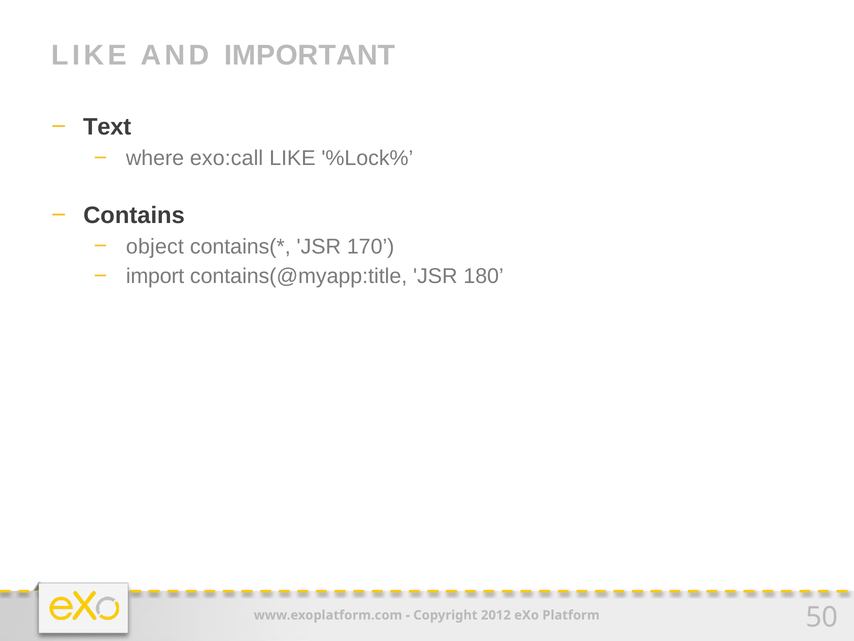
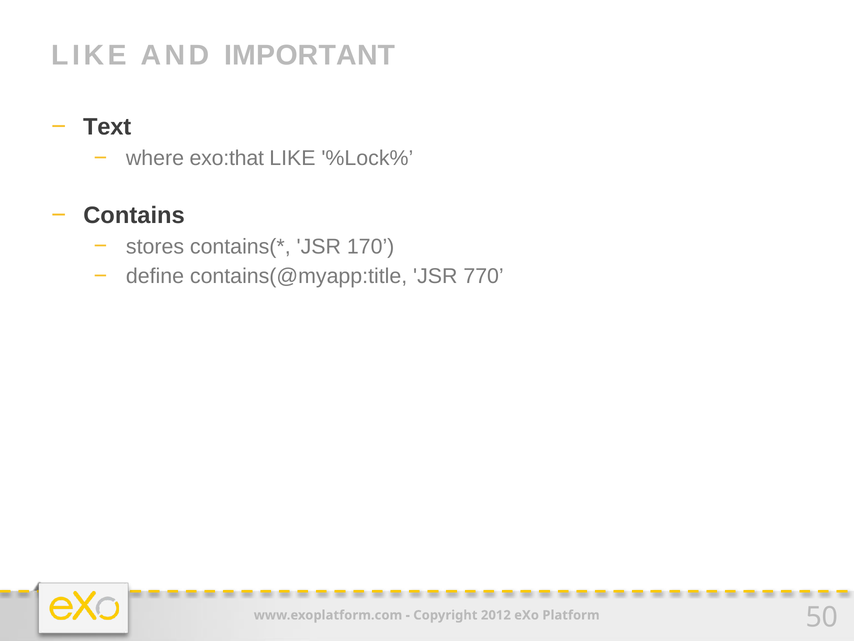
exo:call: exo:call -> exo:that (227, 158)
object: object -> stores (155, 246)
import: import -> define (155, 276)
180: 180 -> 770 (484, 276)
